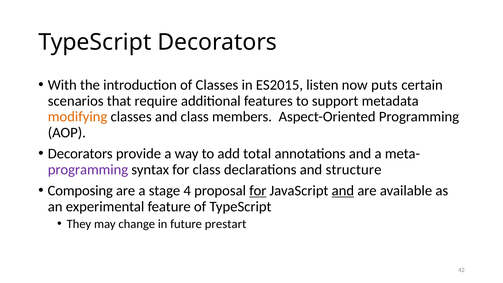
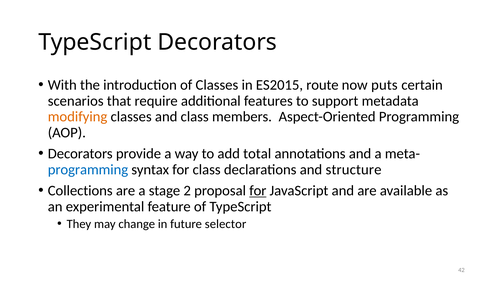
listen: listen -> route (322, 85)
programming colour: purple -> blue (88, 170)
Composing: Composing -> Collections (80, 191)
4: 4 -> 2 (187, 191)
and underline: present -> none (343, 191)
prestart: prestart -> selector (226, 224)
